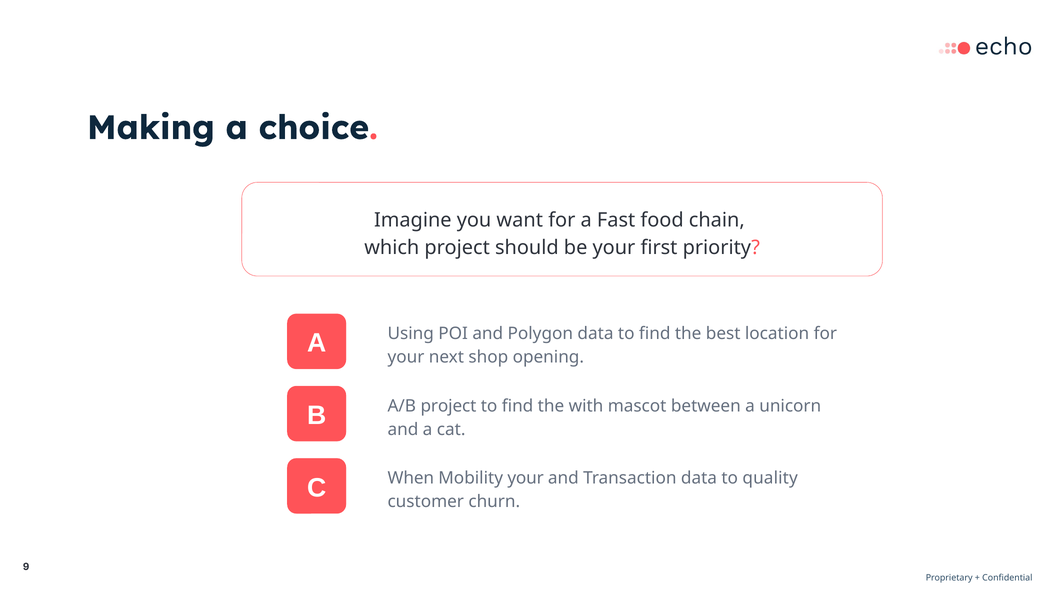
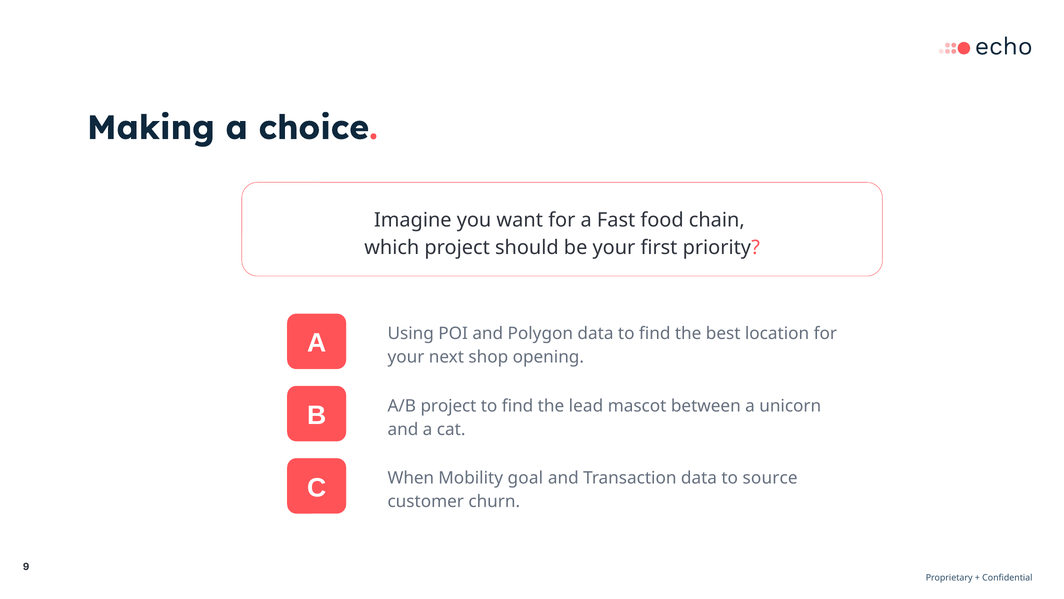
with: with -> lead (586, 405)
Mobility your: your -> goal (525, 478)
quality: quality -> source (770, 478)
